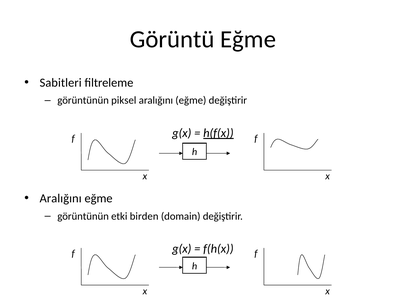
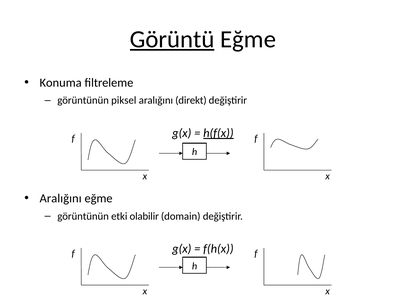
Görüntü underline: none -> present (172, 39)
Sabitleri: Sabitleri -> Konuma (61, 83)
eğme: eğme -> direkt (191, 101)
birden: birden -> olabilir (144, 217)
